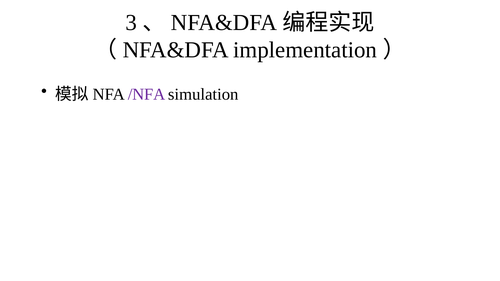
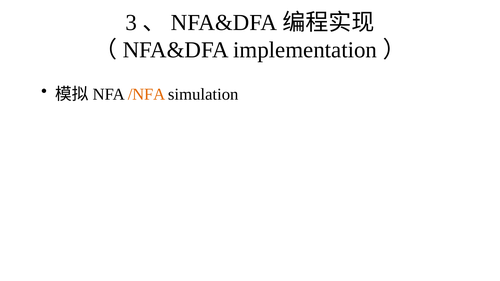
/NFA colour: purple -> orange (146, 94)
